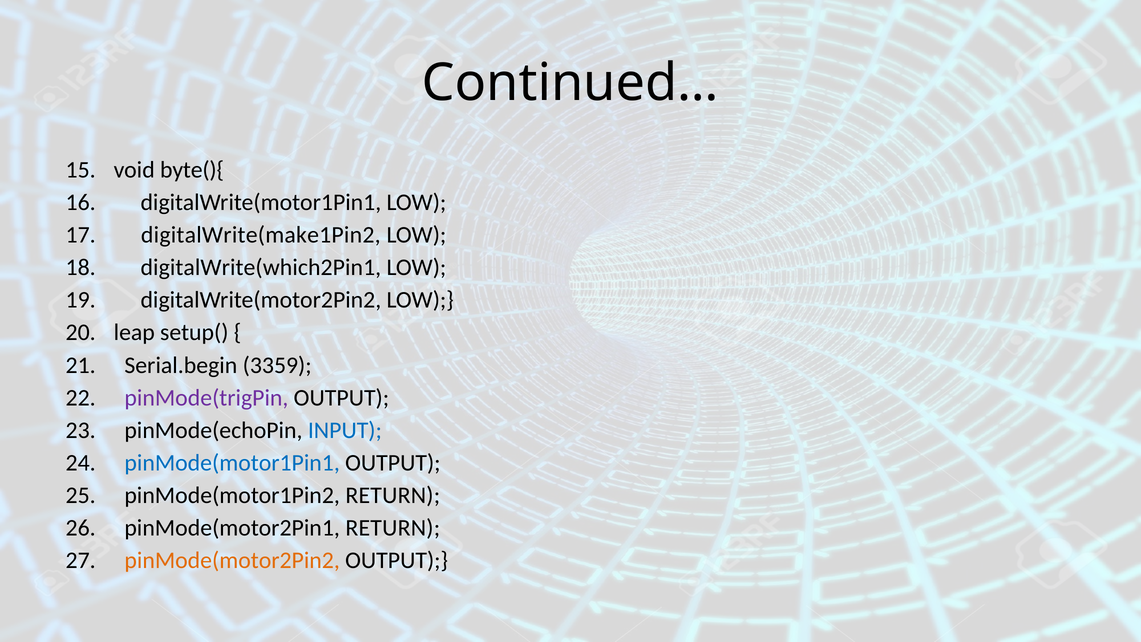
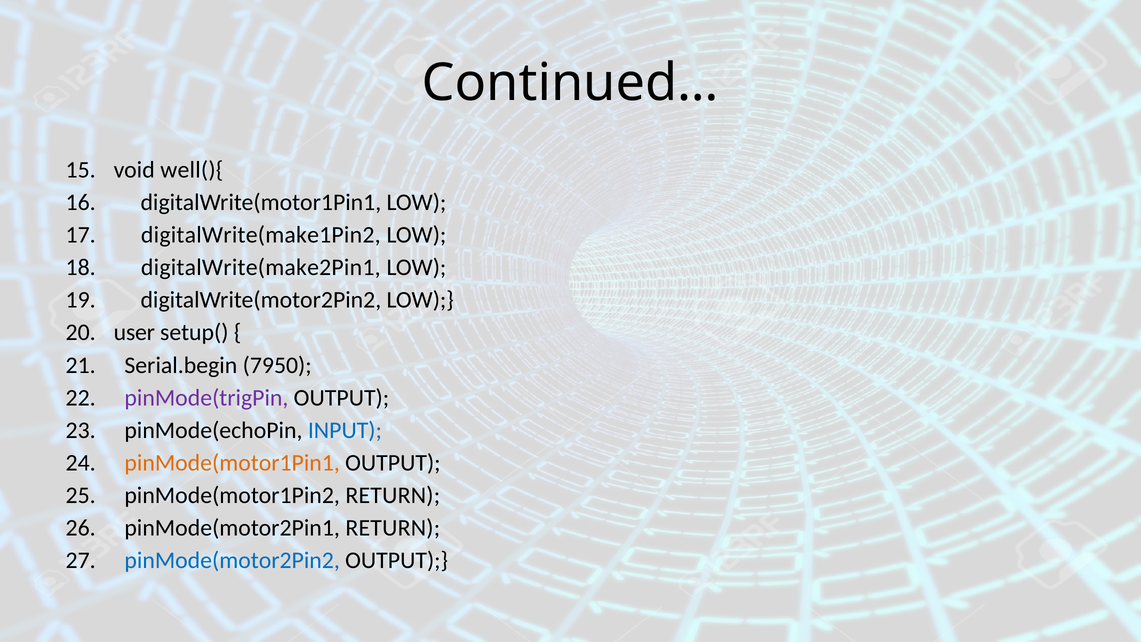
byte(){: byte(){ -> well(){ (192, 170)
digitalWrite(which2Pin1: digitalWrite(which2Pin1 -> digitalWrite(make2Pin1 (261, 268)
leap: leap -> user (134, 333)
3359: 3359 -> 7950 (277, 365)
pinMode(motor1Pin1 colour: blue -> orange (232, 463)
pinMode(motor2Pin2 colour: orange -> blue (232, 560)
